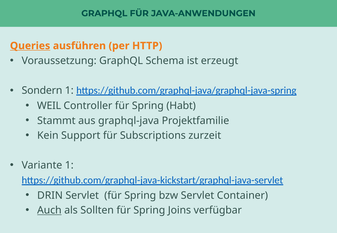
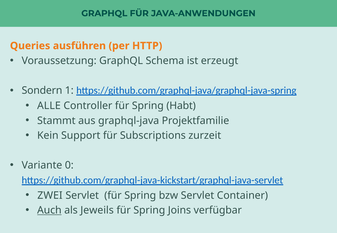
Queries underline: present -> none (30, 46)
WEIL: WEIL -> ALLE (49, 106)
Variante 1: 1 -> 0 (69, 166)
DRIN: DRIN -> ZWEI (50, 196)
Sollten: Sollten -> Jeweils (97, 211)
